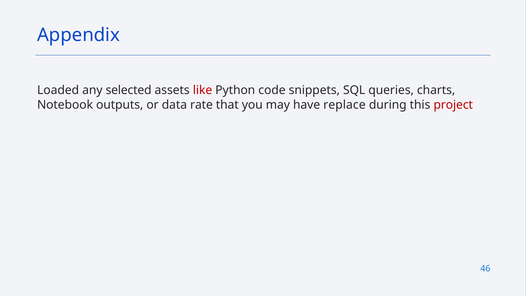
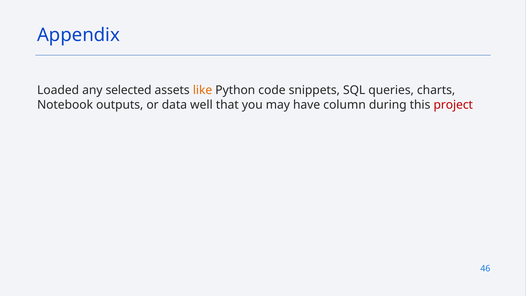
like colour: red -> orange (203, 90)
rate: rate -> well (201, 105)
replace: replace -> column (345, 105)
